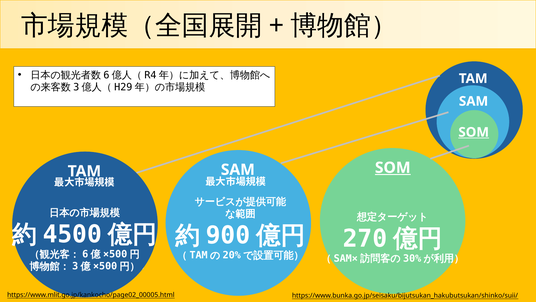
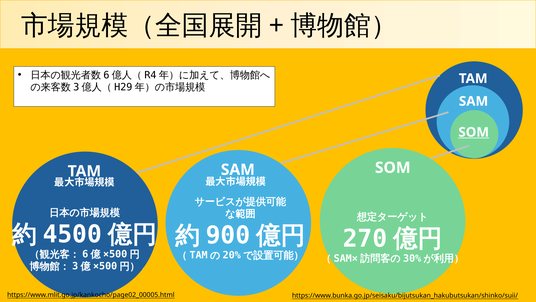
SOM underline: present -> none (393, 167)
